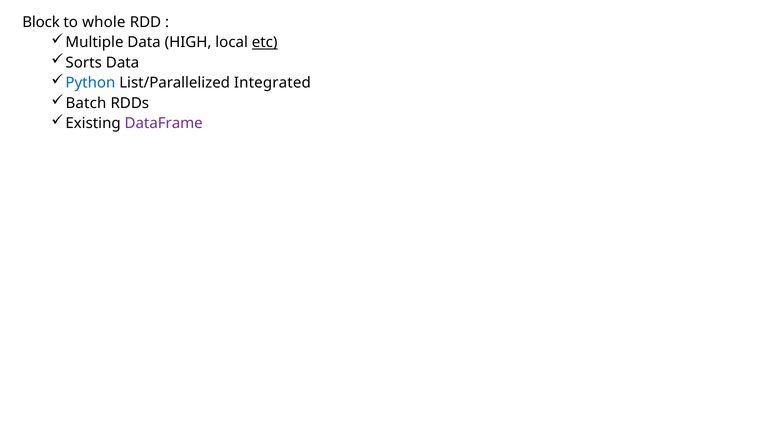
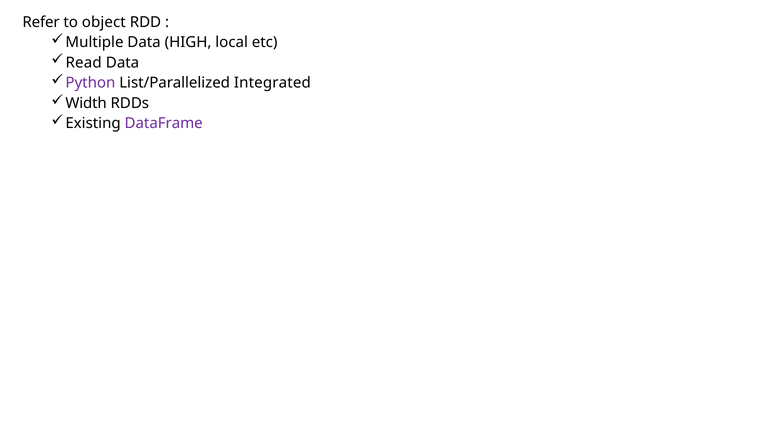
Block: Block -> Refer (41, 22)
whole: whole -> object (104, 22)
etc underline: present -> none (265, 42)
Sorts: Sorts -> Read (84, 63)
Python colour: blue -> purple (90, 83)
Batch: Batch -> Width (86, 103)
